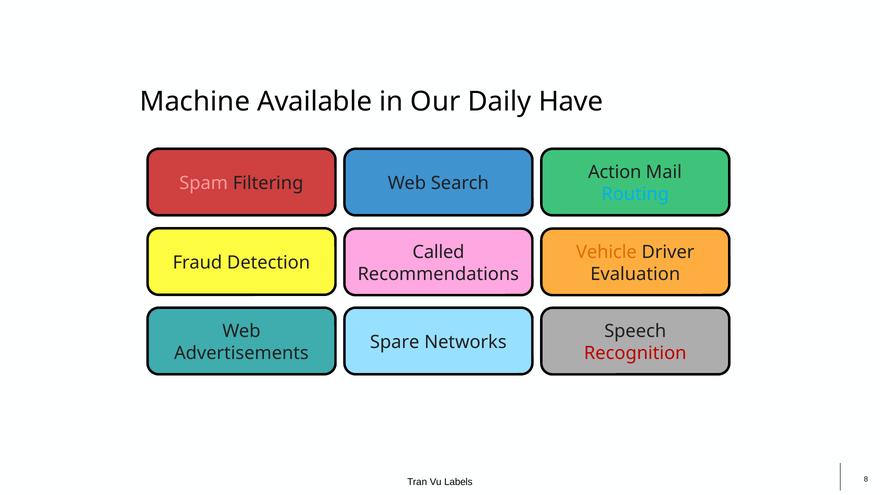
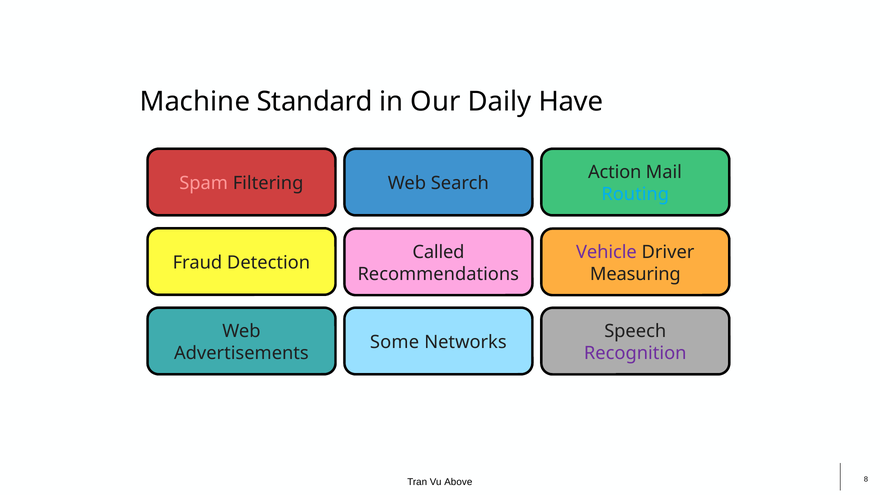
Available: Available -> Standard (315, 102)
Vehicle colour: orange -> purple (606, 252)
Evaluation: Evaluation -> Measuring (635, 274)
Spare: Spare -> Some (395, 342)
Recognition colour: red -> purple (635, 353)
Labels: Labels -> Above (458, 482)
